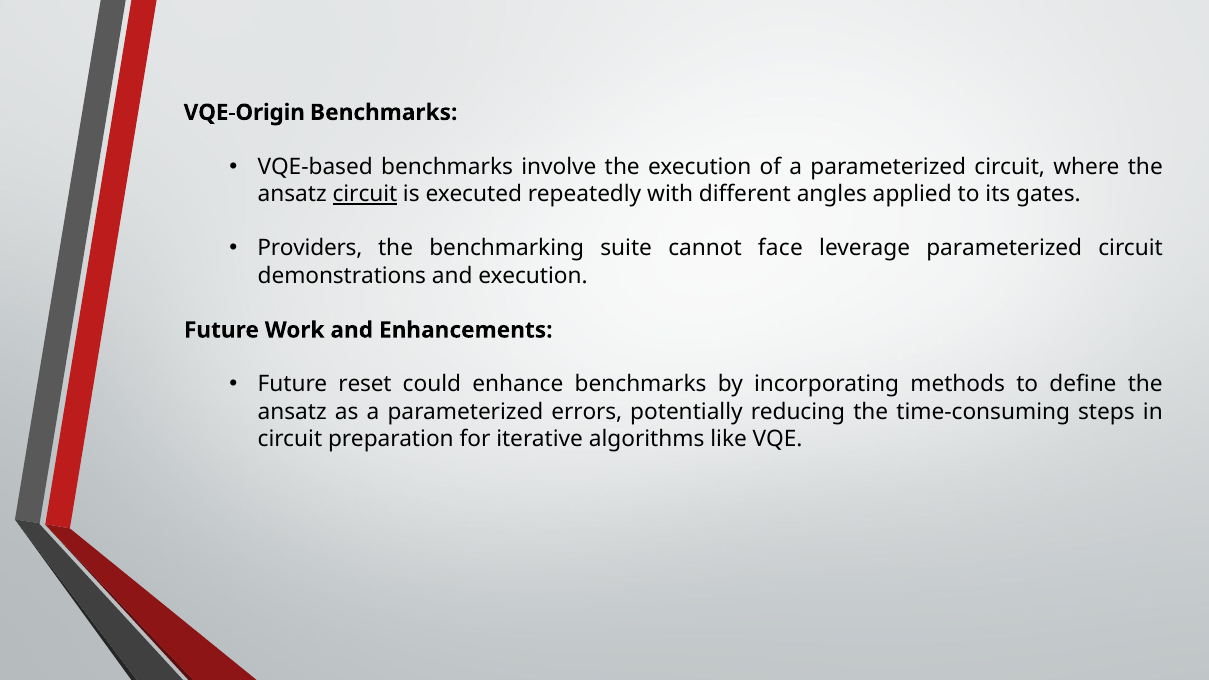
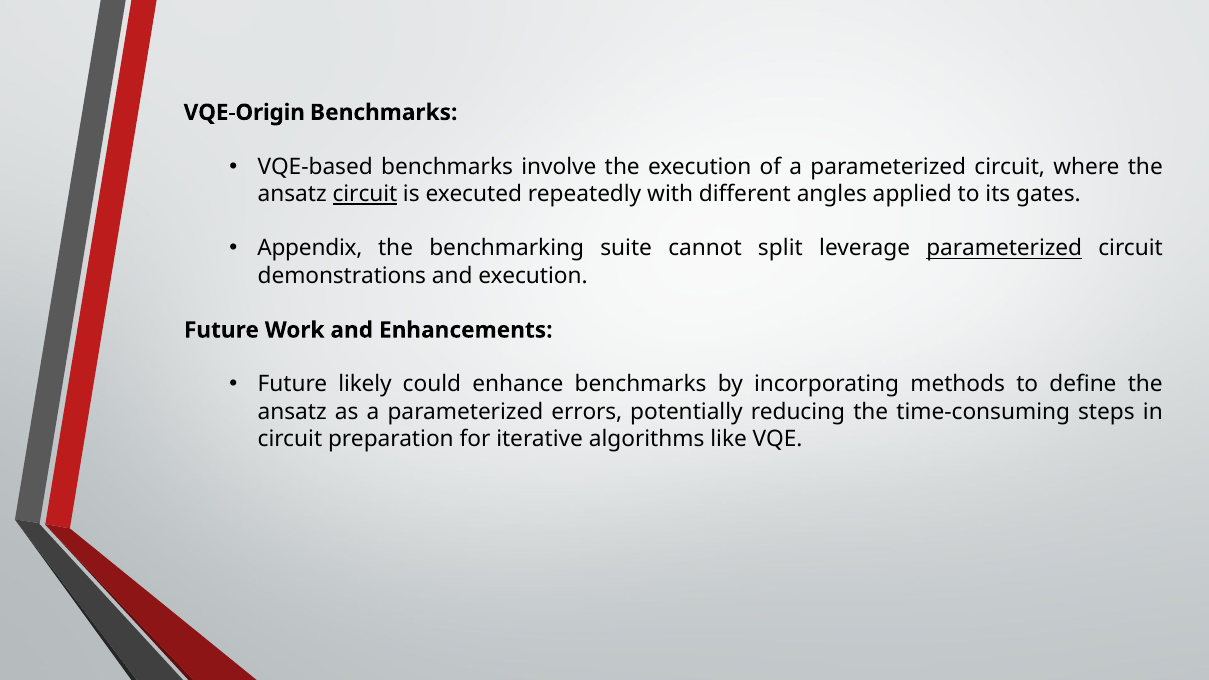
Providers: Providers -> Appendix (310, 249)
face: face -> split (780, 249)
parameterized underline: none -> present (1004, 249)
reset: reset -> likely (365, 385)
